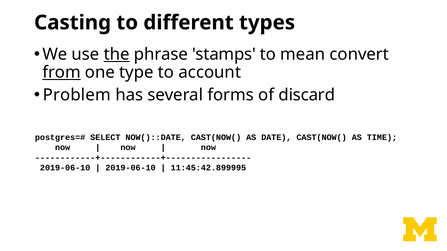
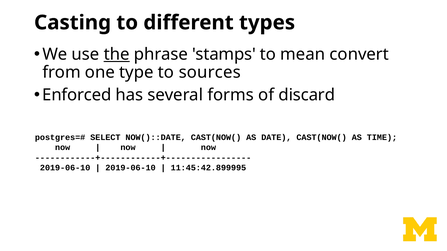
from underline: present -> none (62, 72)
account: account -> sources (210, 72)
Problem: Problem -> Enforced (77, 95)
